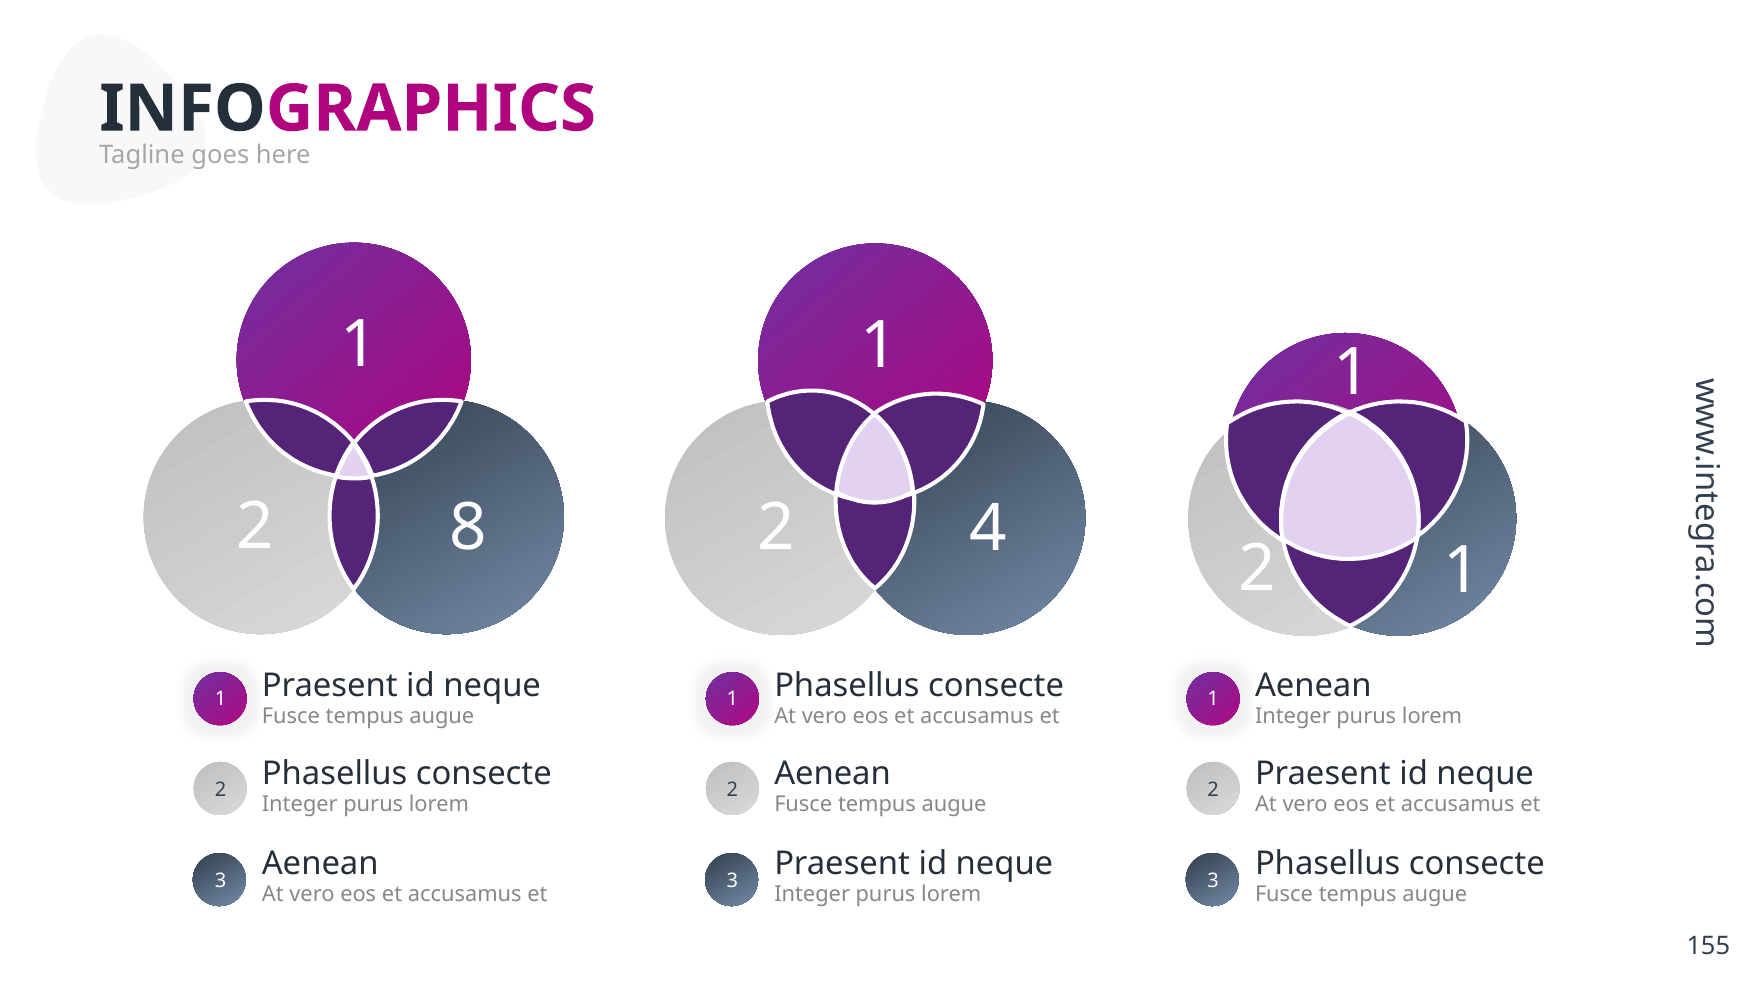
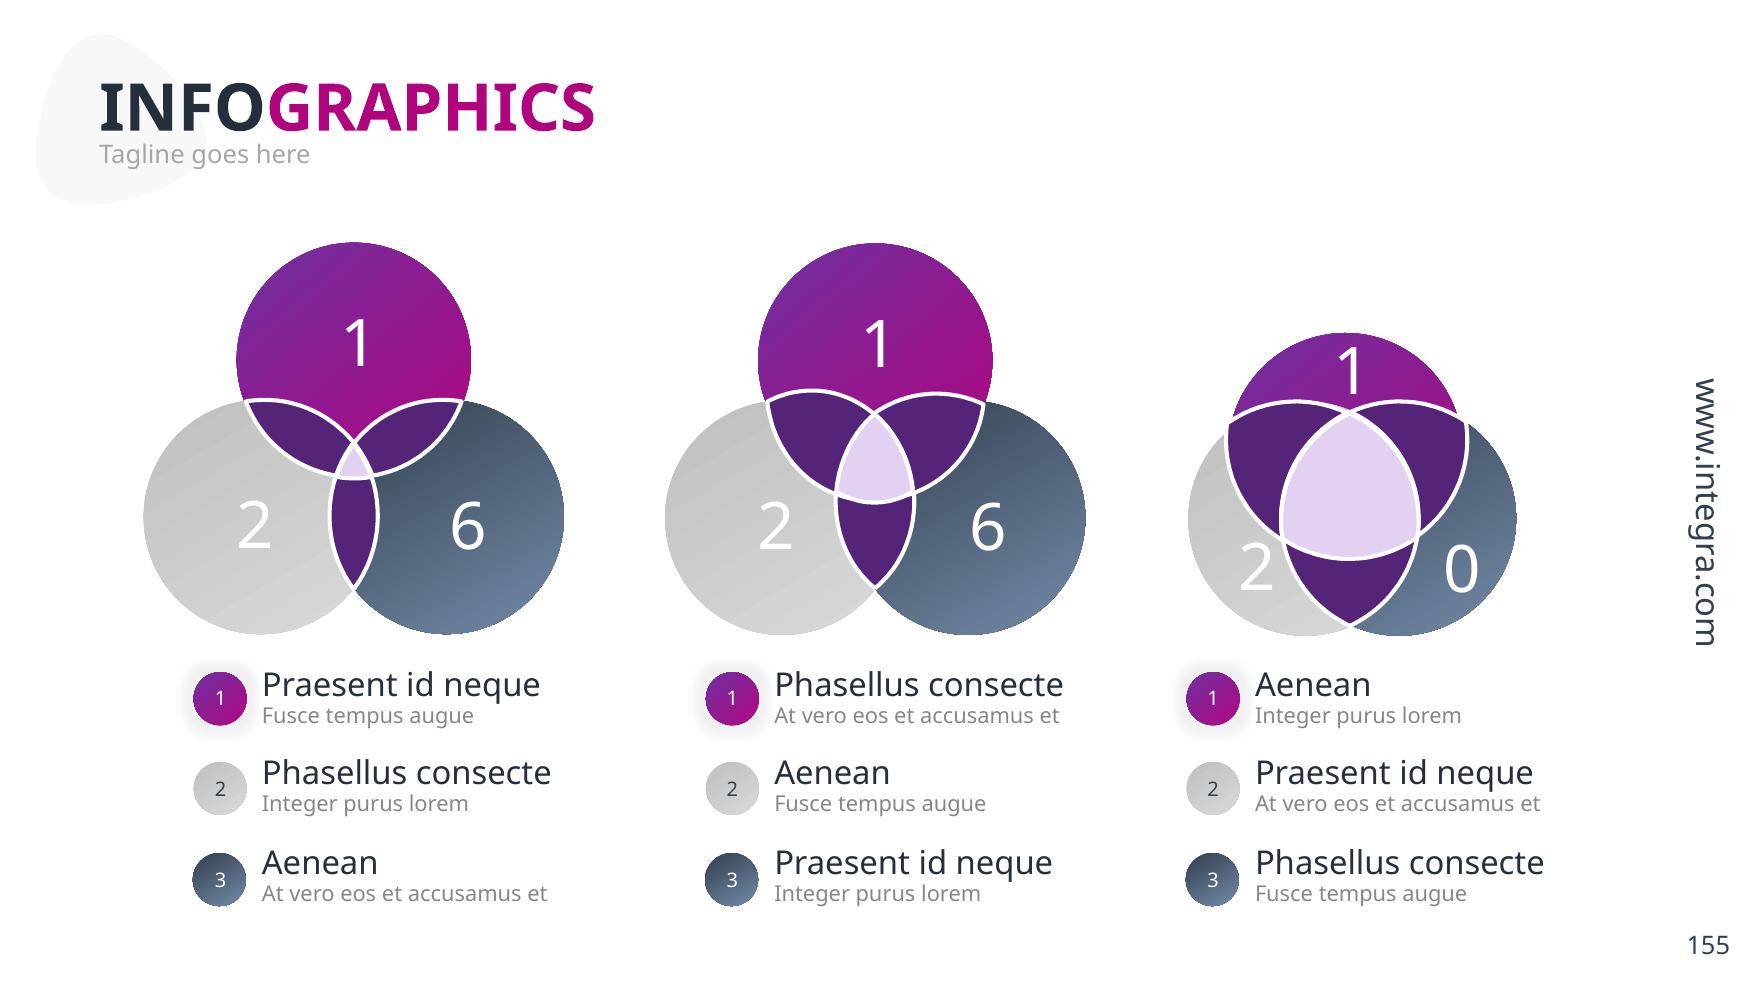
8: 8 -> 6 (468, 528)
4: 4 -> 6 (988, 529)
2 1: 1 -> 0 (1462, 571)
